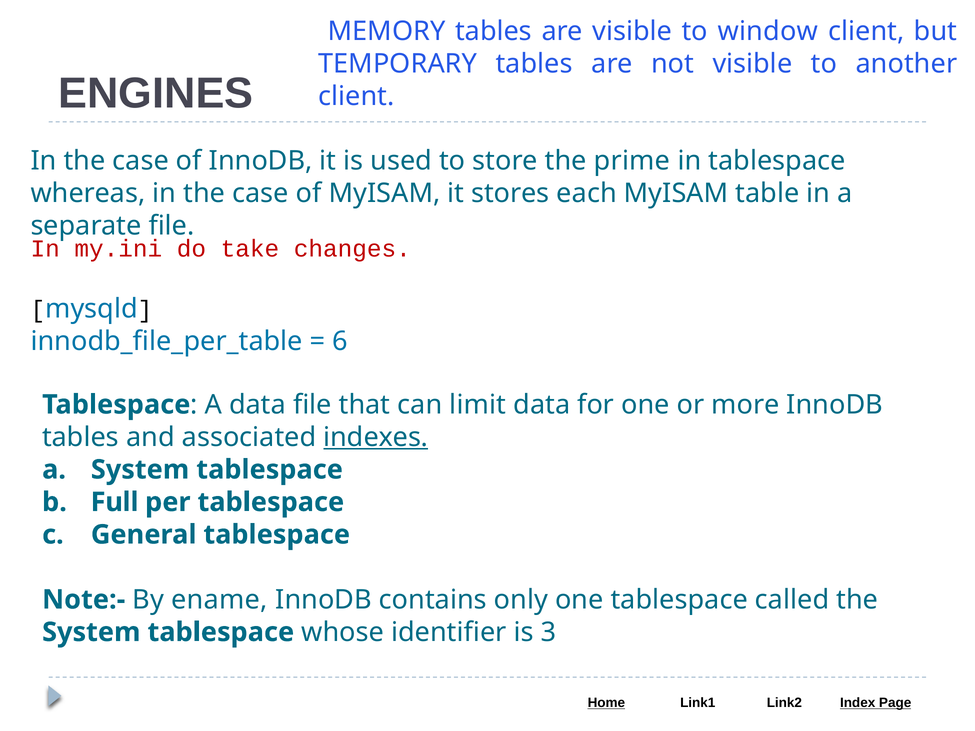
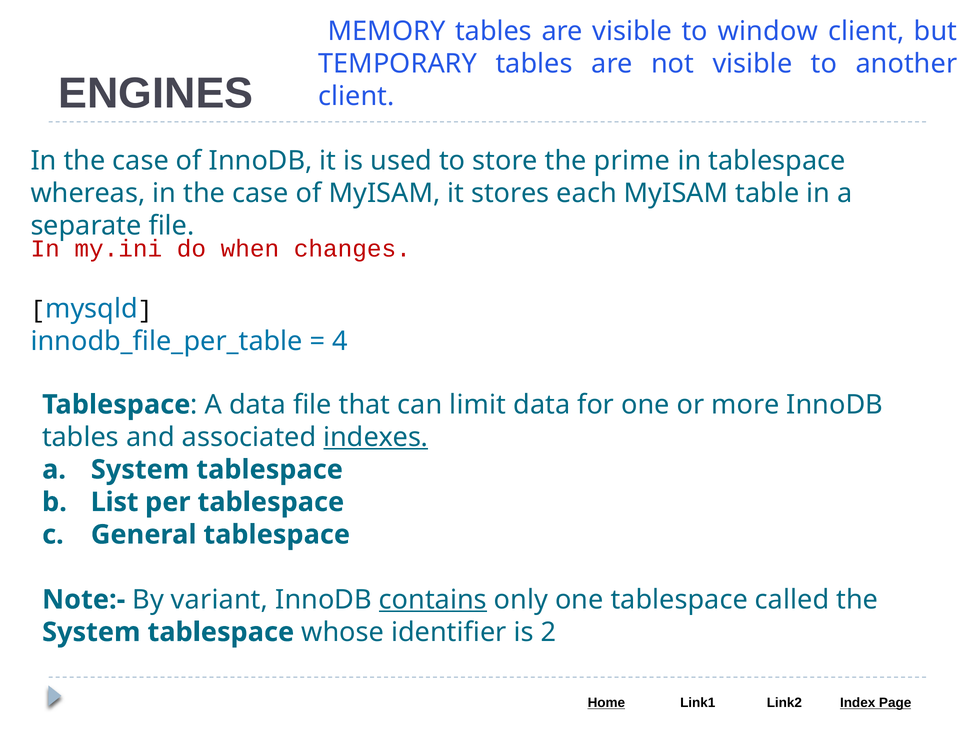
take: take -> when (250, 249)
6: 6 -> 4 (340, 341)
Full: Full -> List (115, 502)
ename: ename -> variant (220, 600)
contains underline: none -> present (433, 600)
3: 3 -> 2 (548, 632)
